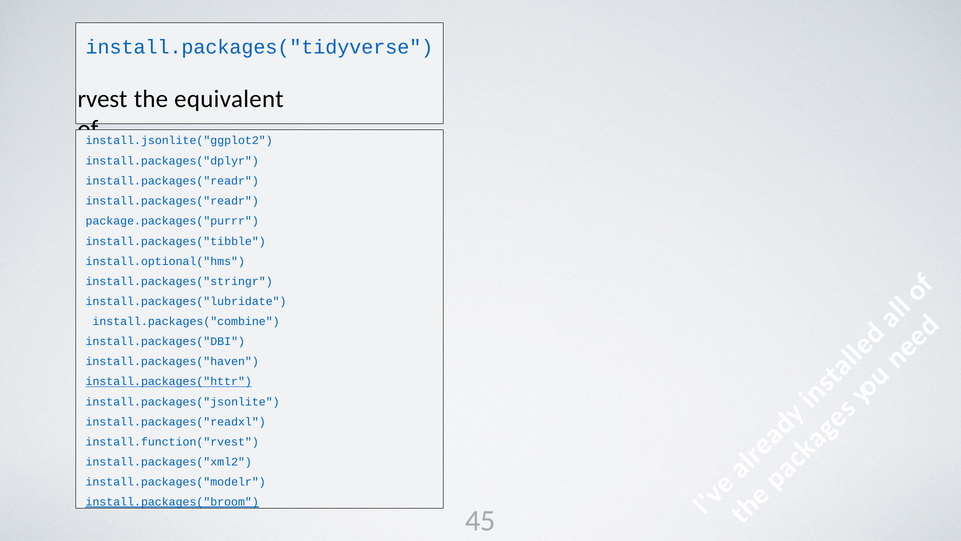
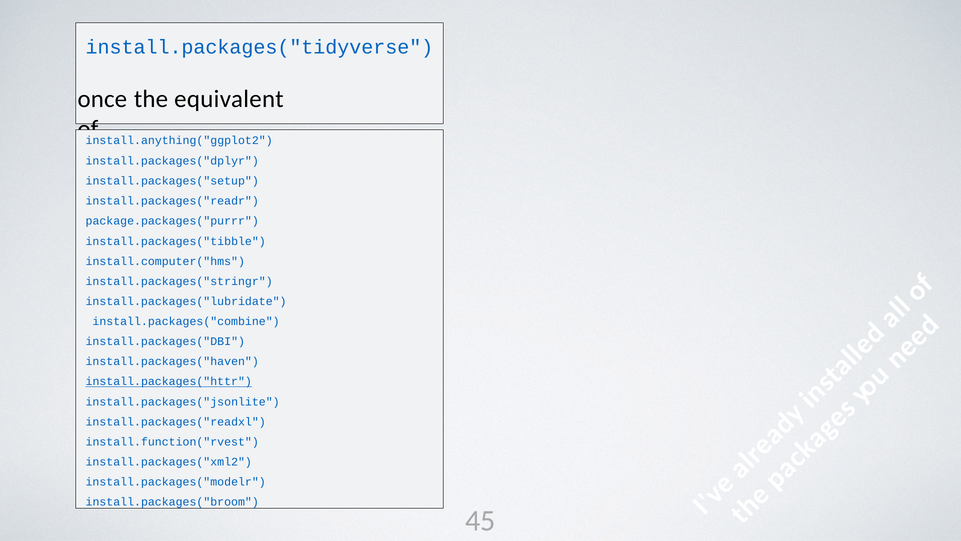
rvest: rvest -> once (102, 99)
install.jsonlite("ggplot2: install.jsonlite("ggplot2 -> install.anything("ggplot2 (179, 140)
install.packages("readr: install.packages("readr -> install.packages("setup (172, 181)
install.optional("hms: install.optional("hms -> install.computer("hms (165, 261)
install.packages("broom underline: present -> none (172, 502)
